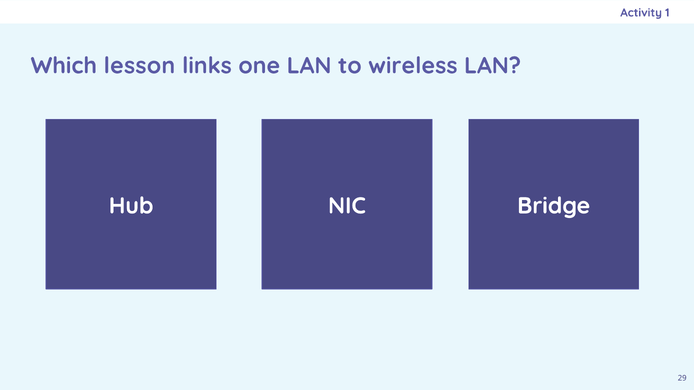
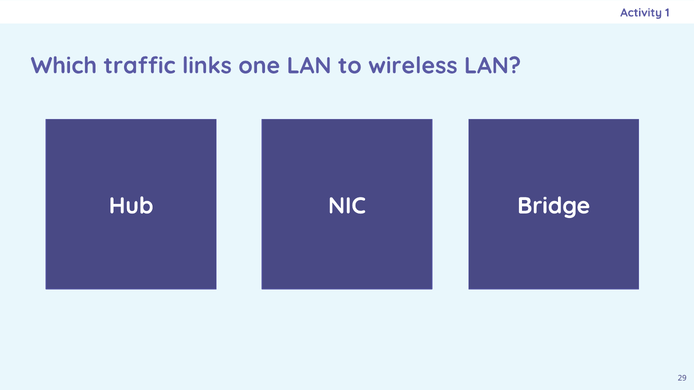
lesson: lesson -> traffic (140, 66)
